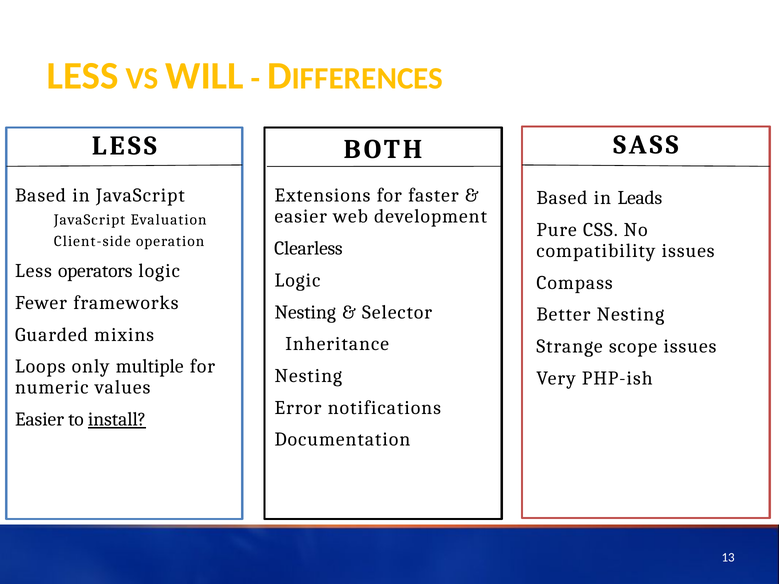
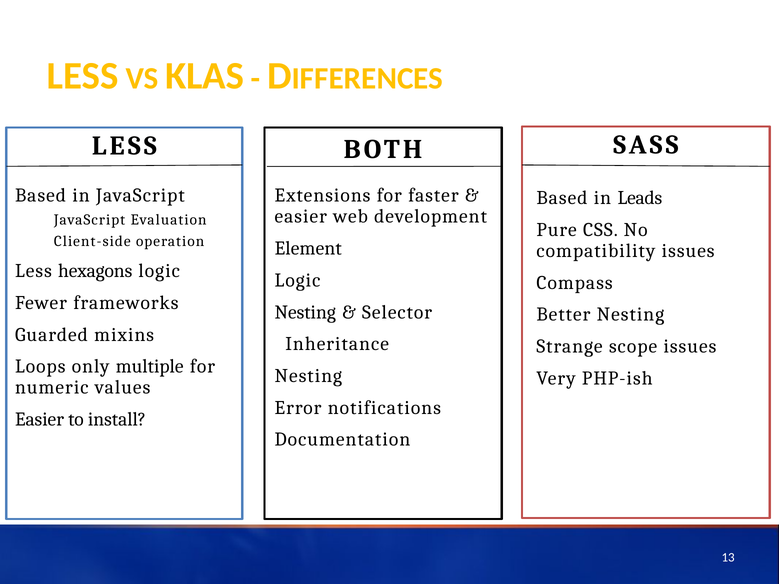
WILL: WILL -> KLAS (205, 76)
Clearless: Clearless -> Element (308, 249)
operators: operators -> hexagons (95, 271)
install underline: present -> none (117, 420)
